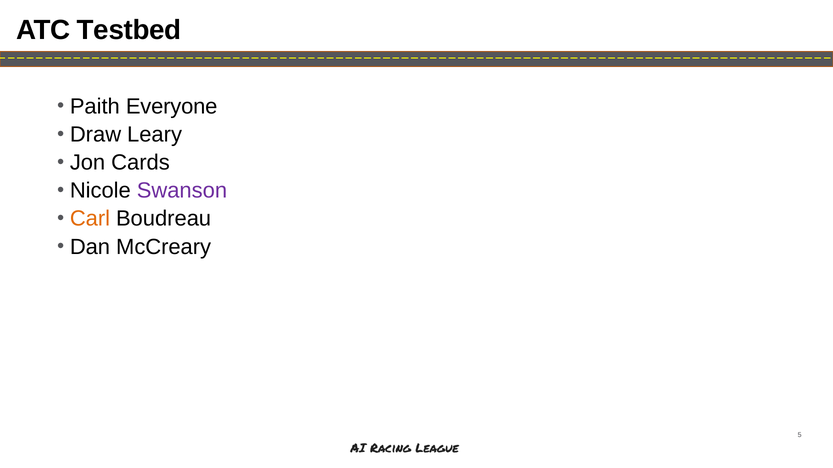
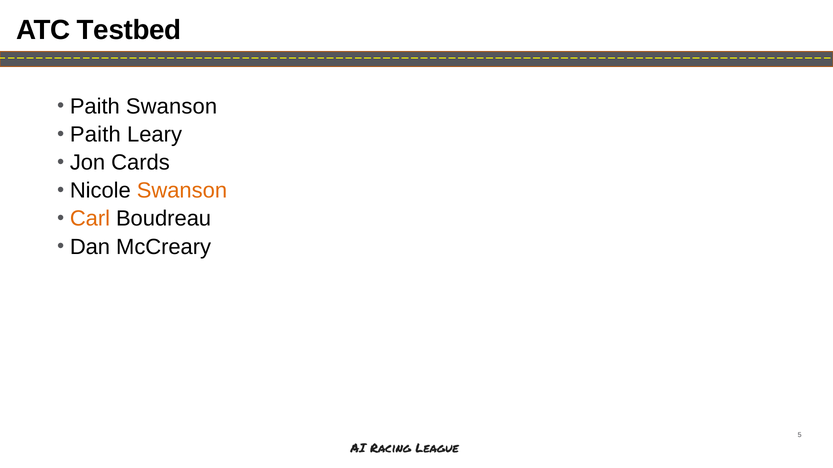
Paith Everyone: Everyone -> Swanson (172, 106)
Draw: Draw -> Paith (95, 135)
Swanson colour: purple -> orange (182, 191)
